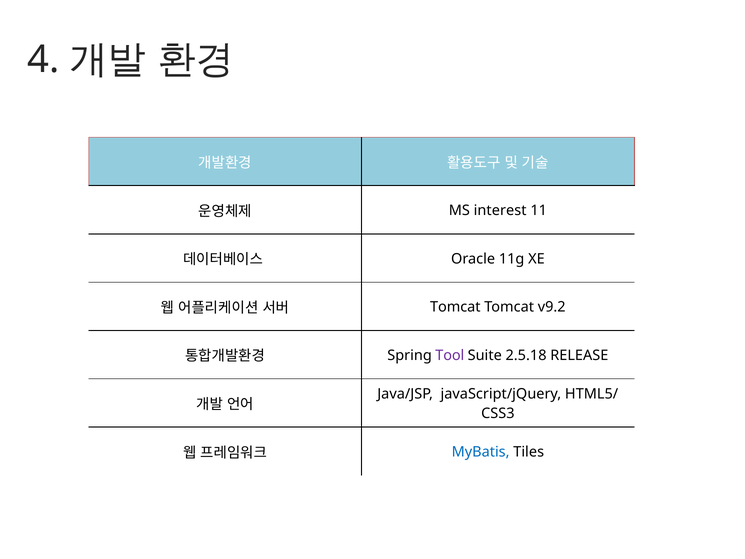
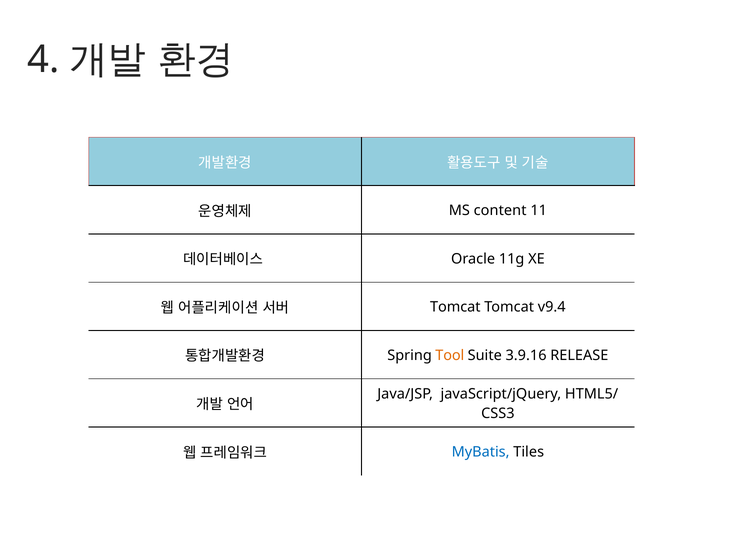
interest: interest -> content (500, 211)
v9.2: v9.2 -> v9.4 (552, 307)
Tool colour: purple -> orange (450, 355)
2.5.18: 2.5.18 -> 3.9.16 (526, 355)
